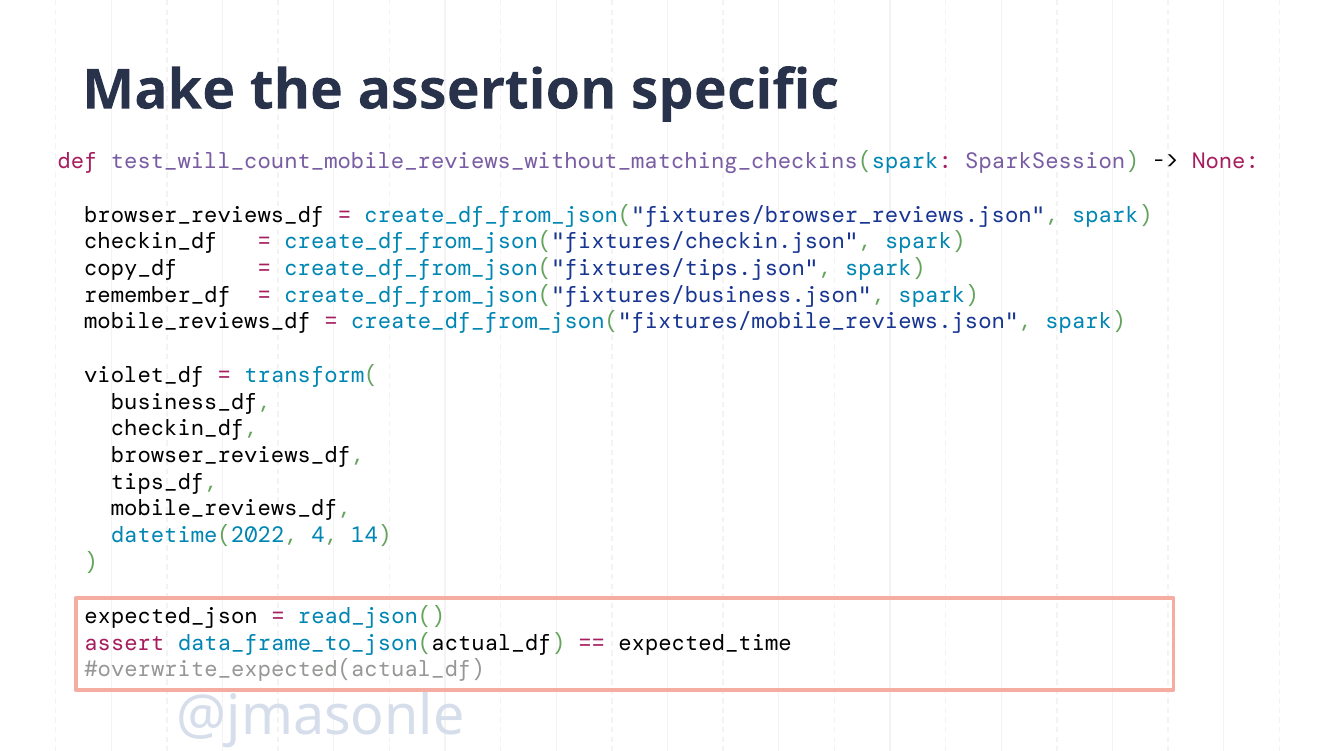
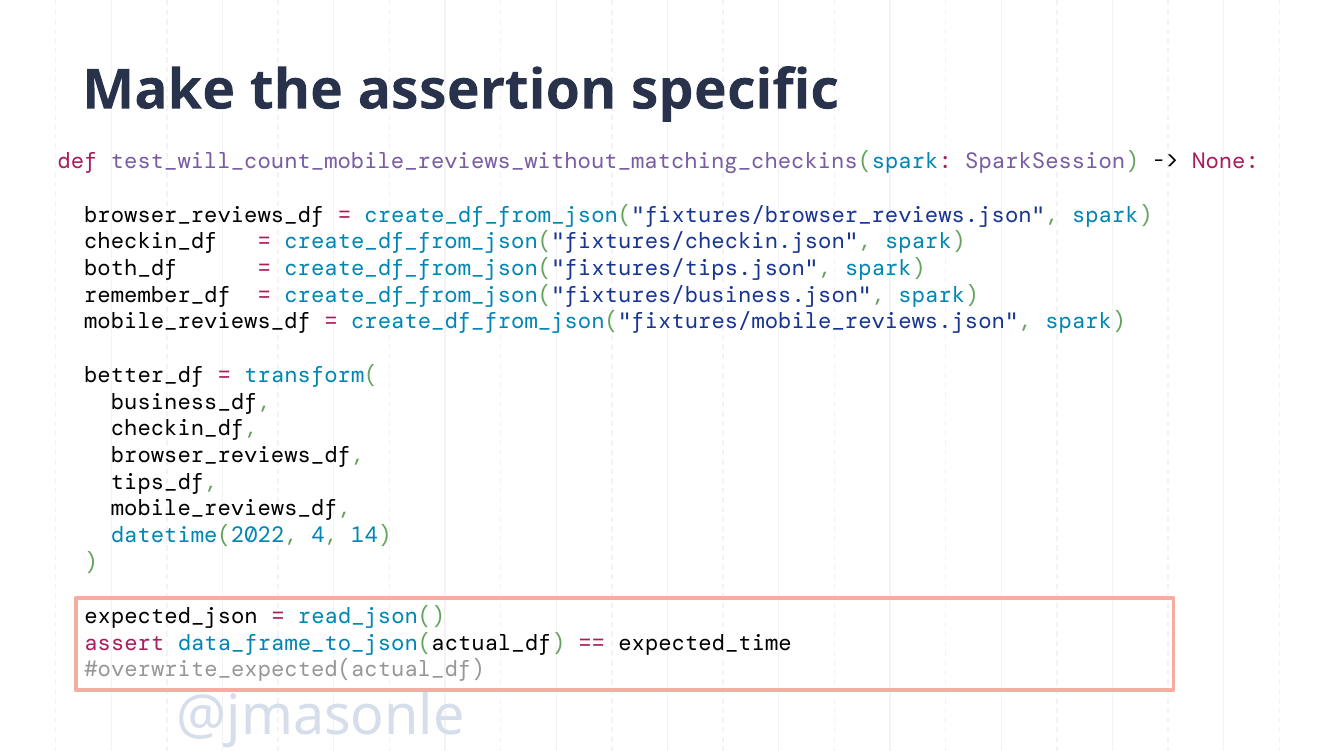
copy_df: copy_df -> both_df (131, 268)
violet_df: violet_df -> better_df (144, 375)
